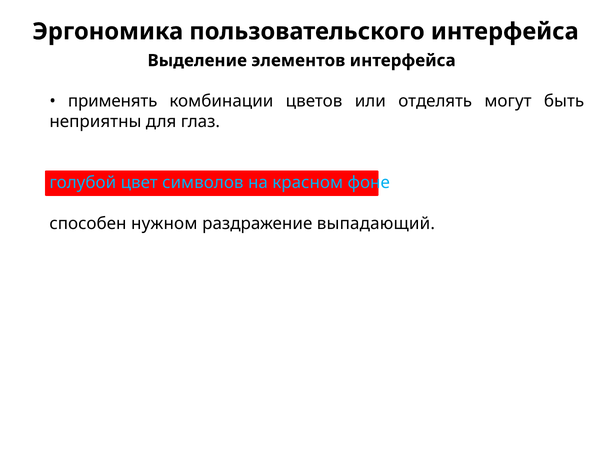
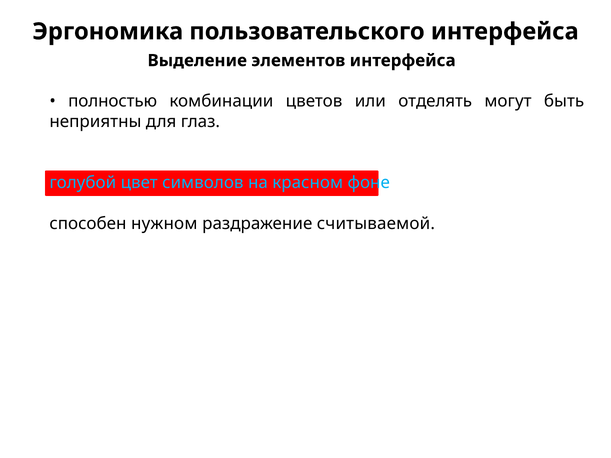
применять: применять -> полностью (113, 101)
выпадающий: выпадающий -> считываемой (376, 224)
